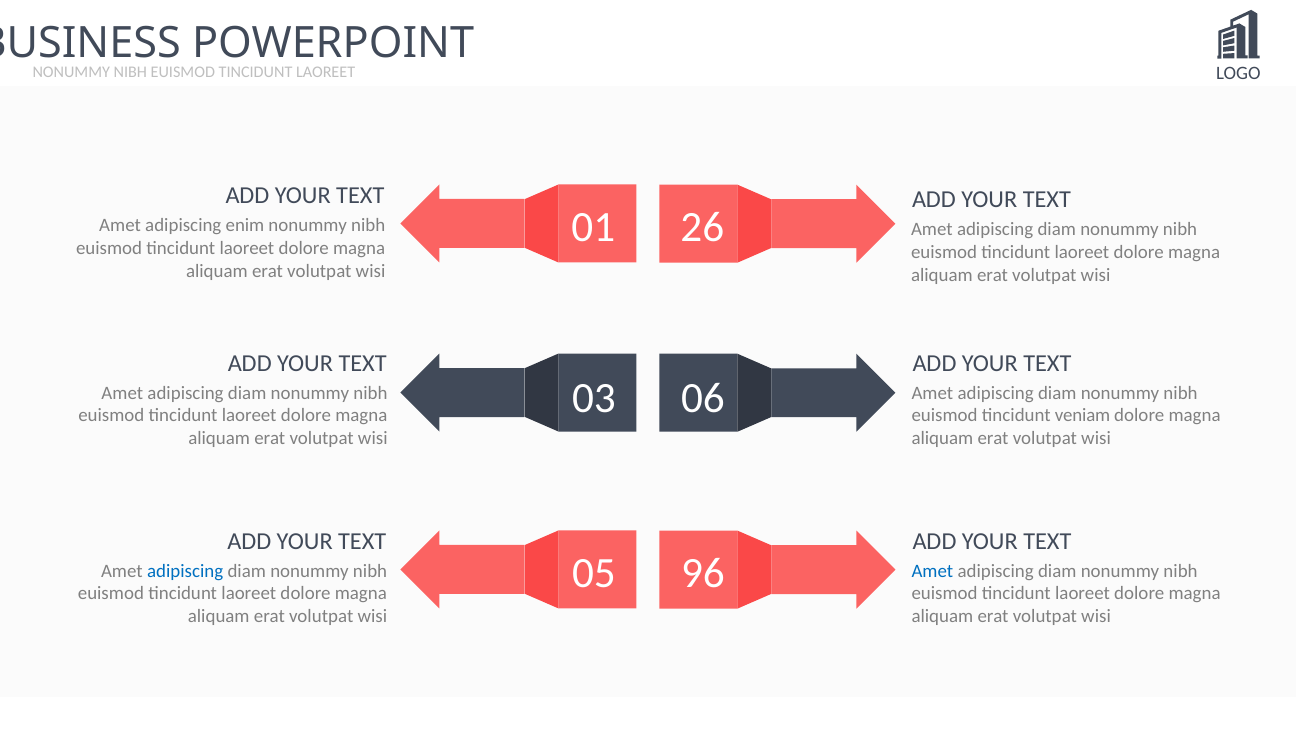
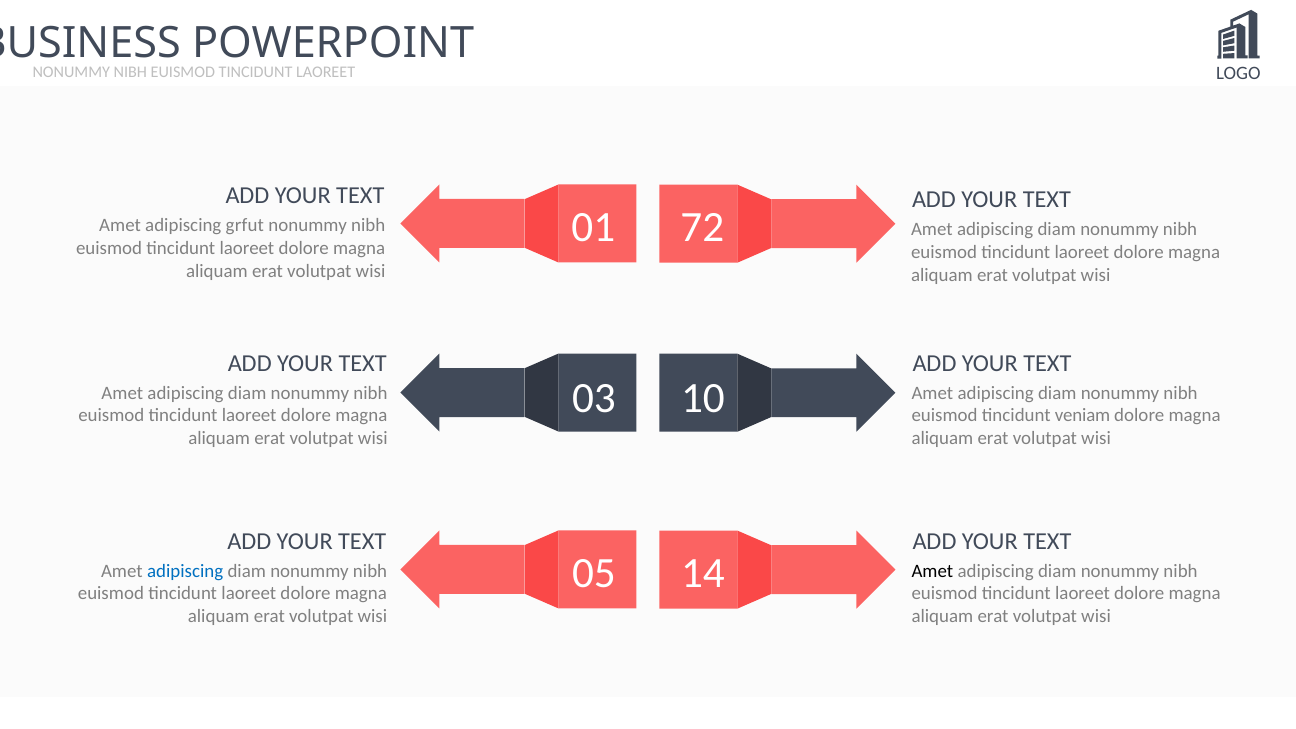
26: 26 -> 72 (702, 227)
enim: enim -> grfut (245, 226)
06: 06 -> 10 (703, 398)
96: 96 -> 14 (703, 574)
Amet colour: blue -> black (932, 571)
